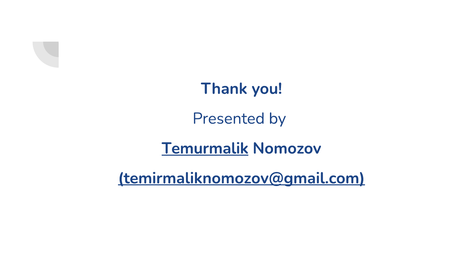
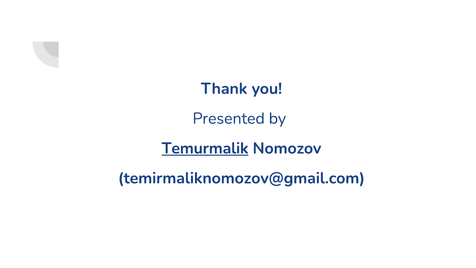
temirmaliknomozov@gmail.com underline: present -> none (241, 178)
